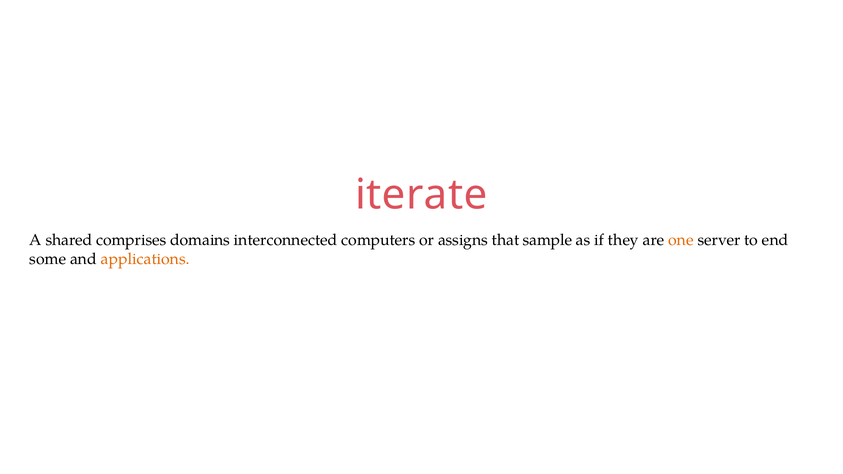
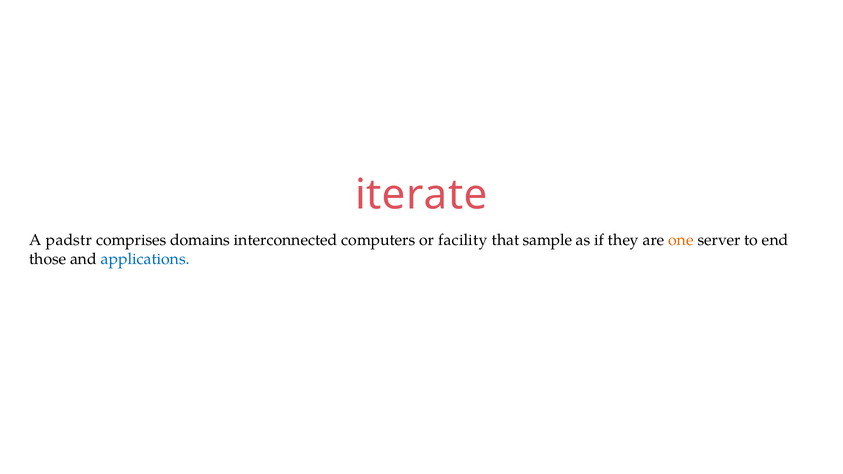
shared: shared -> padstr (69, 240)
assigns: assigns -> facility (463, 240)
some: some -> those (48, 259)
applications colour: orange -> blue (145, 259)
